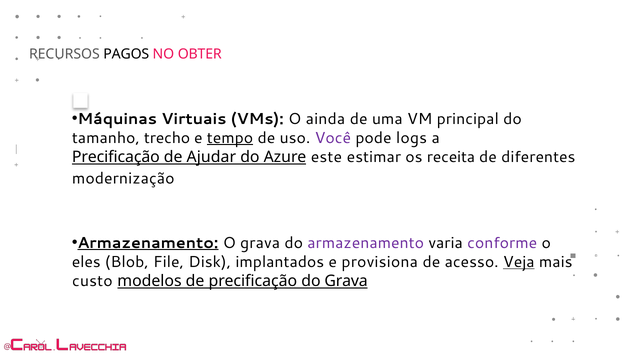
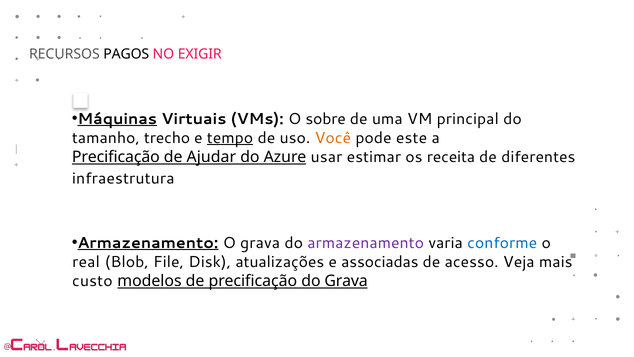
OBTER: OBTER -> EXIGIR (200, 54)
Máquinas underline: none -> present (117, 119)
ainda: ainda -> sobre (326, 119)
Você colour: purple -> orange (333, 138)
logs: logs -> este (412, 138)
este: este -> usar (326, 157)
modernização: modernização -> infraestrutura (123, 178)
conforme colour: purple -> blue (502, 243)
eles: eles -> real (86, 262)
implantados: implantados -> atualizações (280, 262)
provisiona: provisiona -> associadas (380, 262)
Veja underline: present -> none (519, 262)
